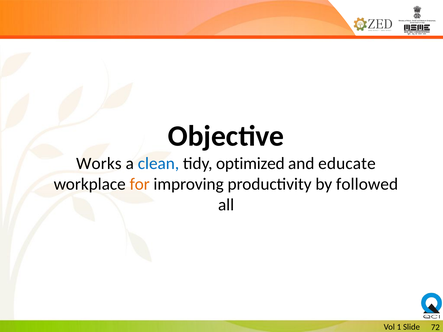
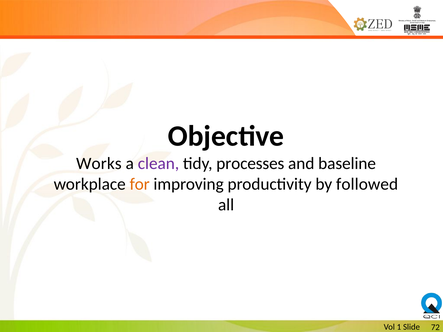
clean colour: blue -> purple (158, 164)
optimized: optimized -> processes (250, 164)
educate: educate -> baseline (347, 164)
